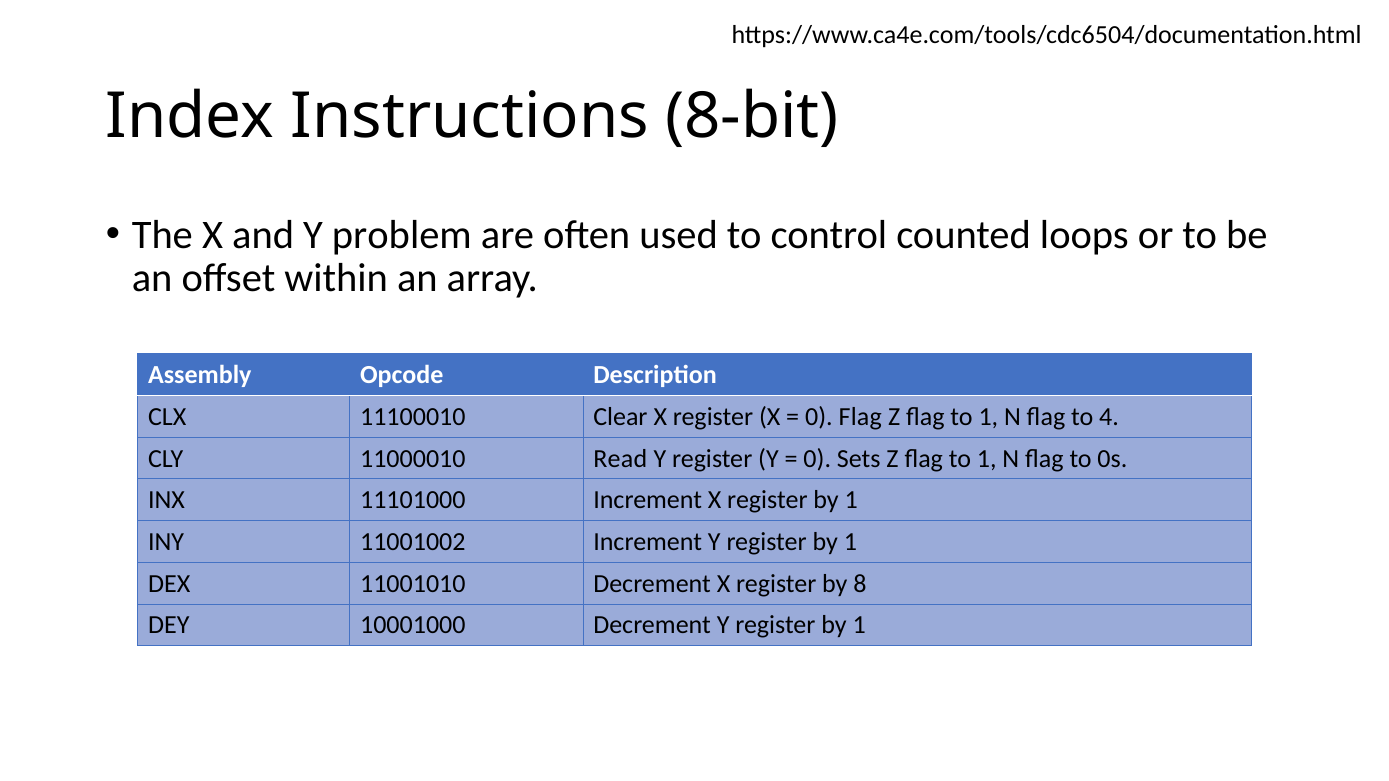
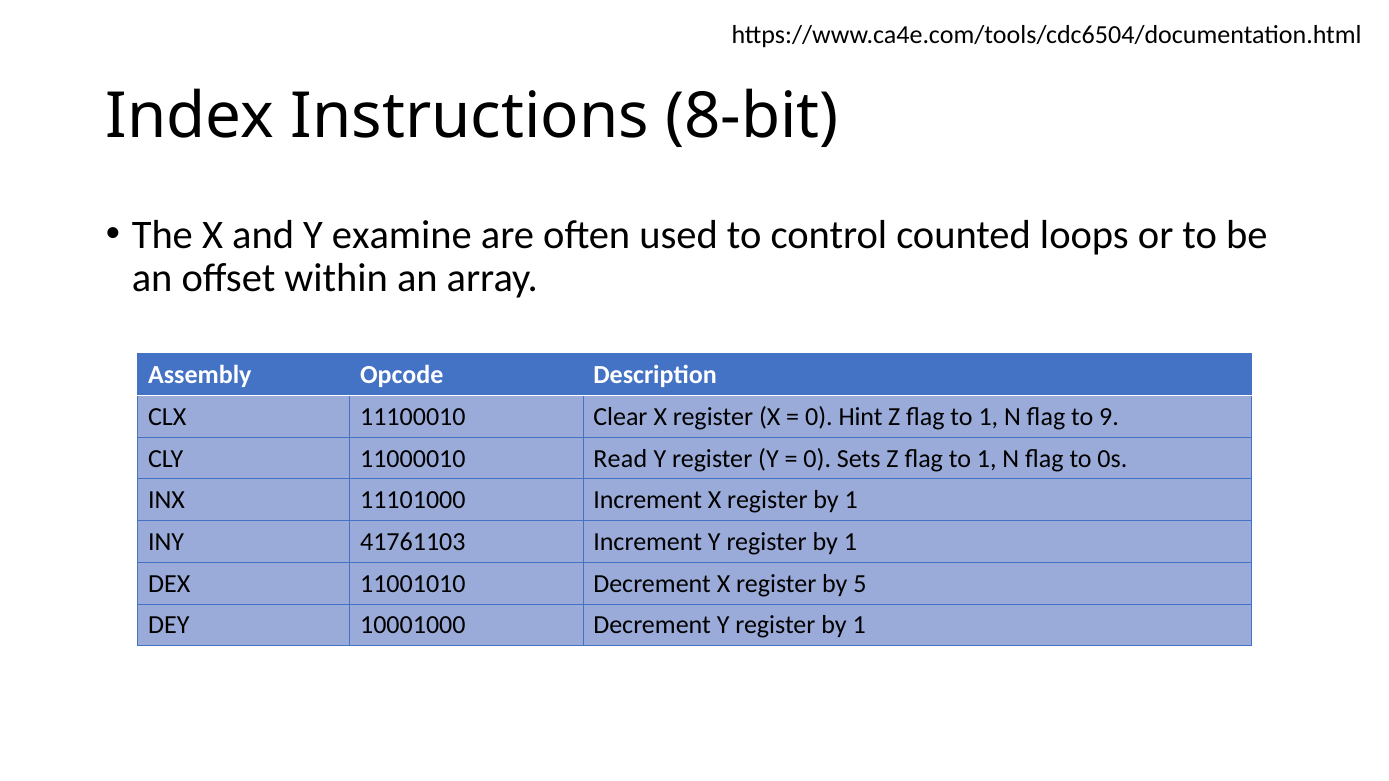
problem: problem -> examine (402, 235)
0 Flag: Flag -> Hint (861, 417)
4: 4 -> 9 (1109, 417)
11001002: 11001002 -> 41761103 (413, 542)
8: 8 -> 5 (860, 584)
